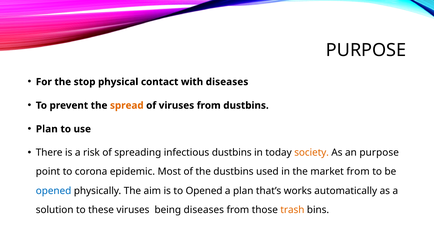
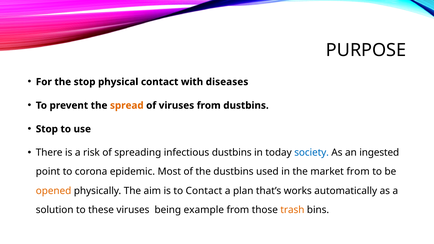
Plan: Plan -> Stop (47, 129)
society colour: orange -> blue (312, 153)
an purpose: purpose -> ingested (379, 153)
opened colour: blue -> orange (54, 191)
to Opened: Opened -> Contact (204, 191)
being diseases: diseases -> example (204, 210)
